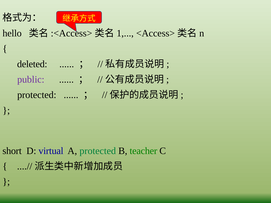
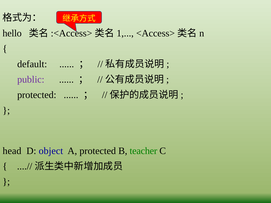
deleted: deleted -> default (32, 64)
short: short -> head (12, 151)
virtual: virtual -> object (51, 151)
protected colour: green -> black (98, 151)
